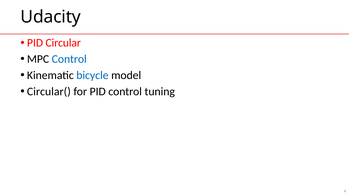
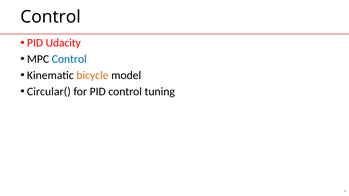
Udacity: Udacity -> Control (51, 17)
Circular: Circular -> Udacity (63, 43)
bicycle colour: blue -> orange (92, 75)
